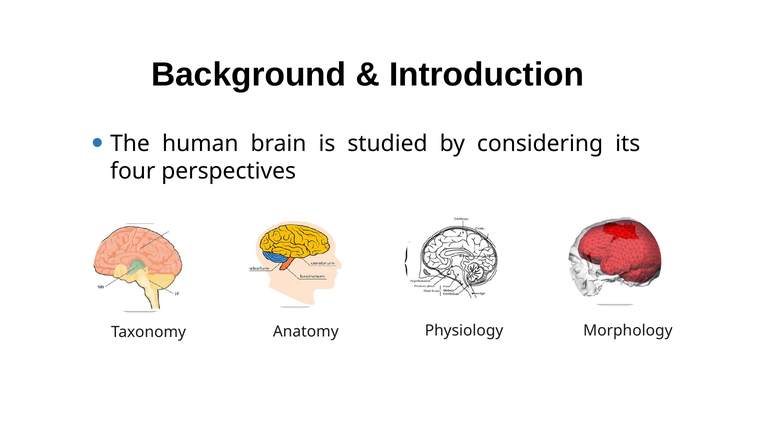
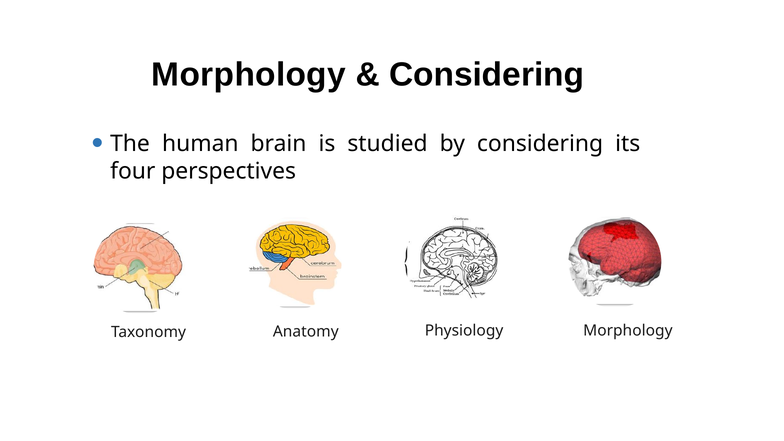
Background: Background -> Morphology (249, 75)
Introduction: Introduction -> Considering (487, 75)
